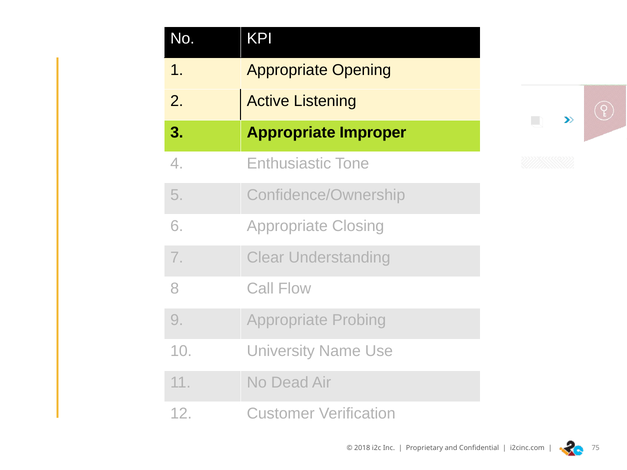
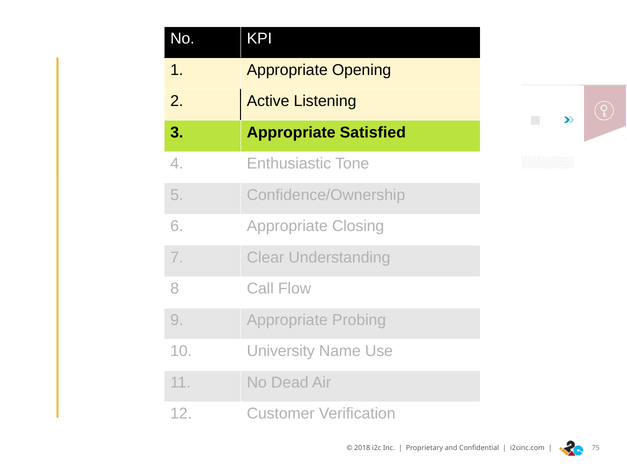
Improper: Improper -> Satisfied (373, 132)
